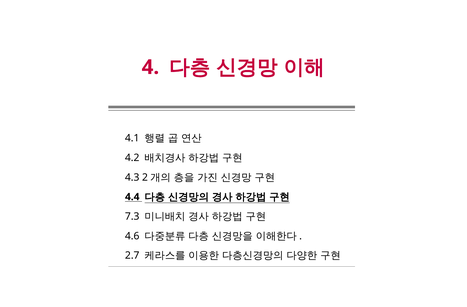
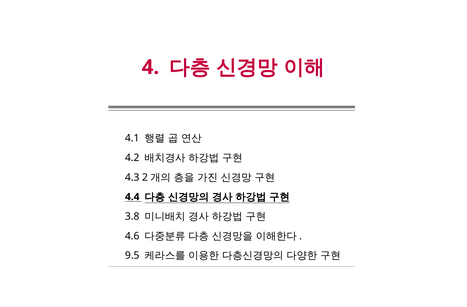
7.3: 7.3 -> 3.8 (132, 216)
2.7: 2.7 -> 9.5 (132, 255)
